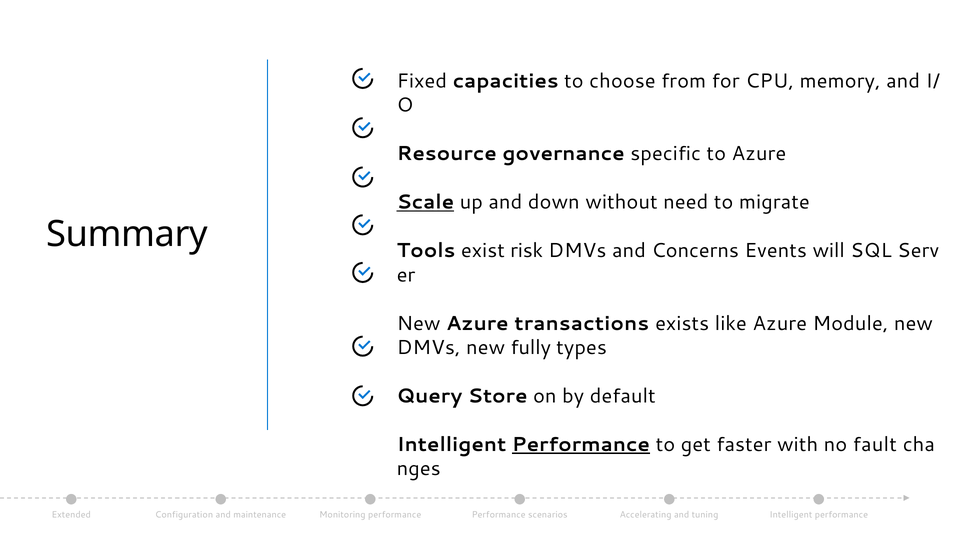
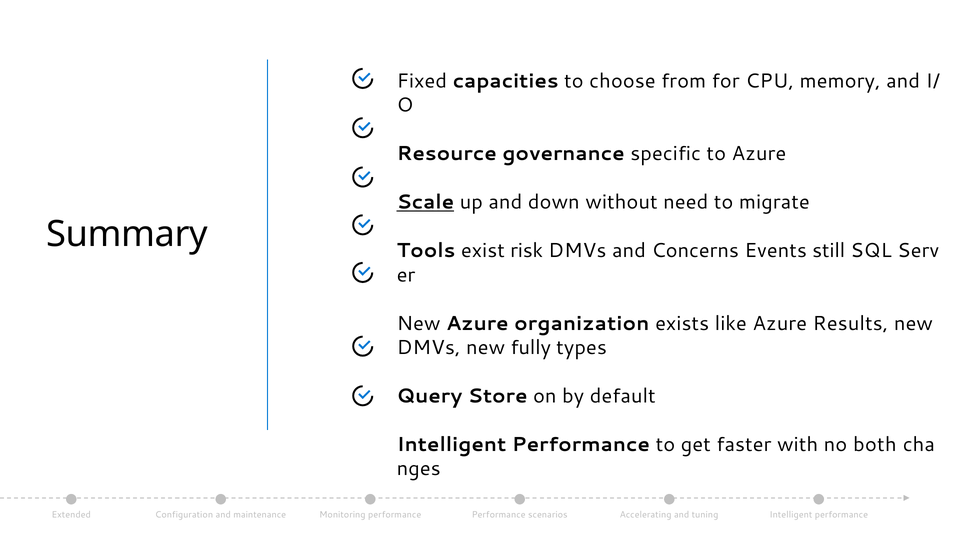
will: will -> still (829, 251)
transactions: transactions -> organization (582, 323)
Module: Module -> Results (850, 323)
Performance underline: present -> none (581, 445)
fault: fault -> both (875, 445)
